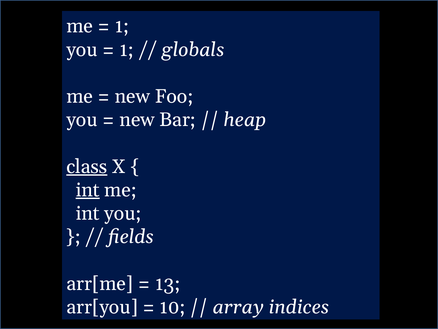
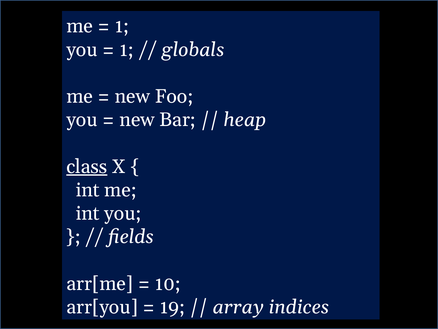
int underline: present -> none (88, 190)
13: 13 -> 10 (168, 283)
10: 10 -> 19 (173, 307)
